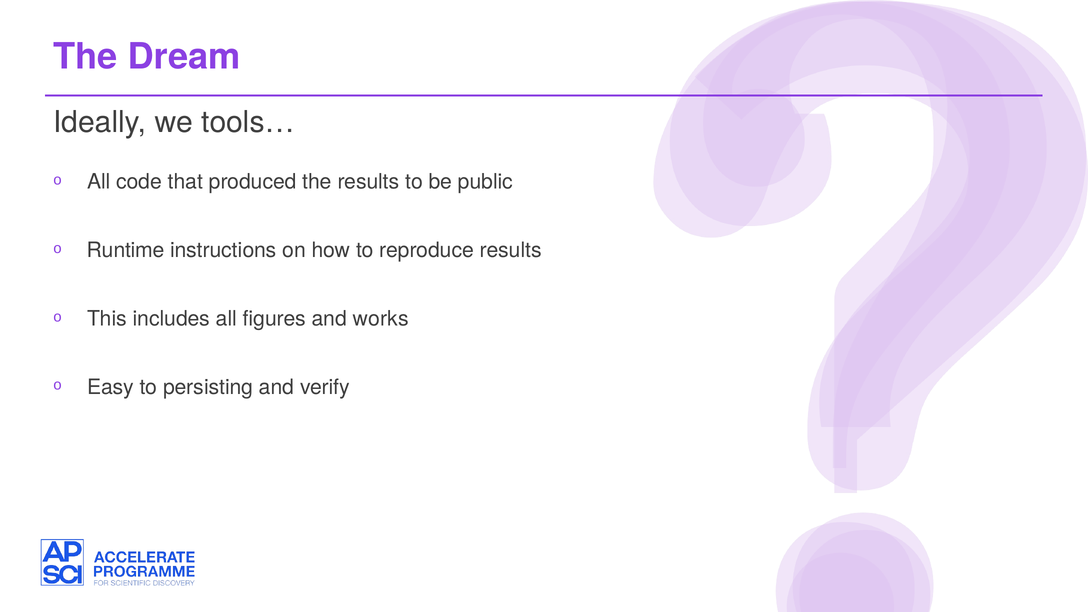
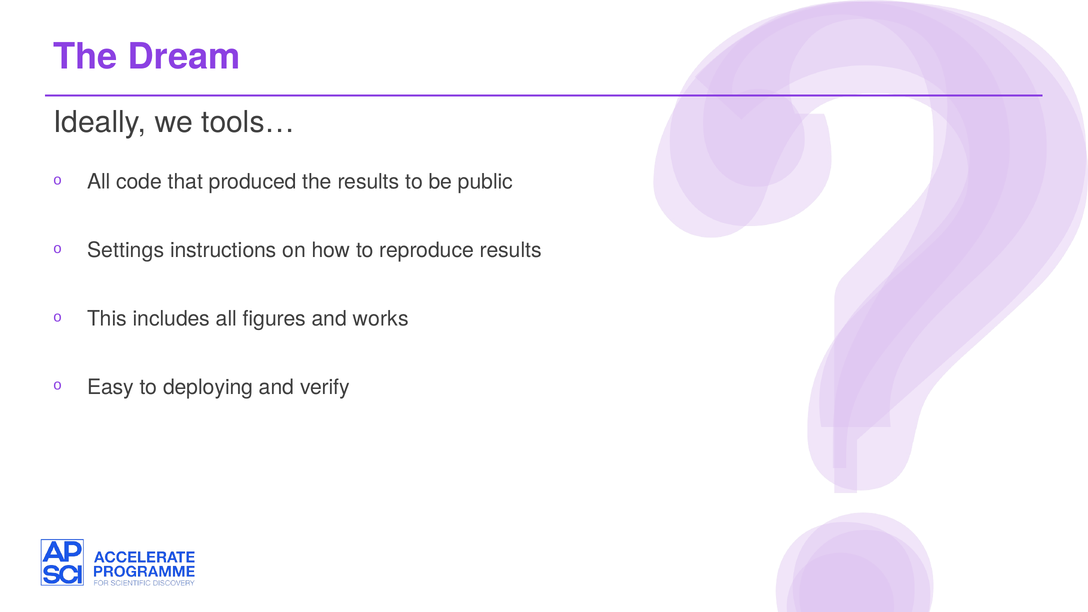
Runtime: Runtime -> Settings (126, 250)
persisting: persisting -> deploying (208, 387)
